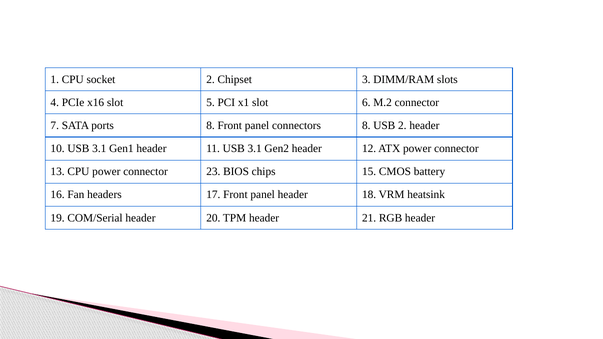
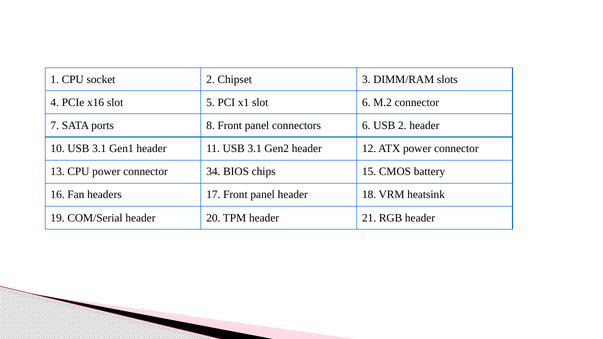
connectors 8: 8 -> 6 (366, 126)
23: 23 -> 34 (213, 172)
